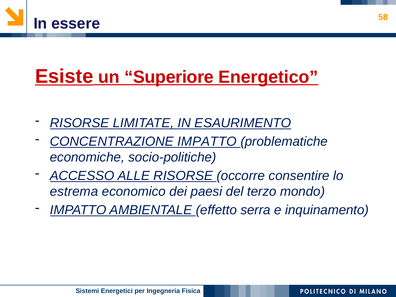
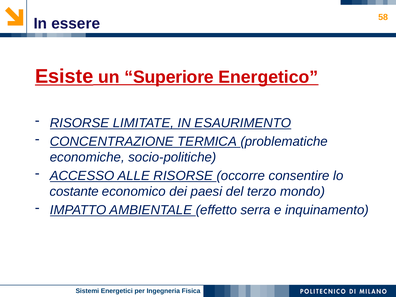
CONCENTRAZIONE IMPATTO: IMPATTO -> TERMICA (207, 141)
estrema: estrema -> costante (74, 192)
